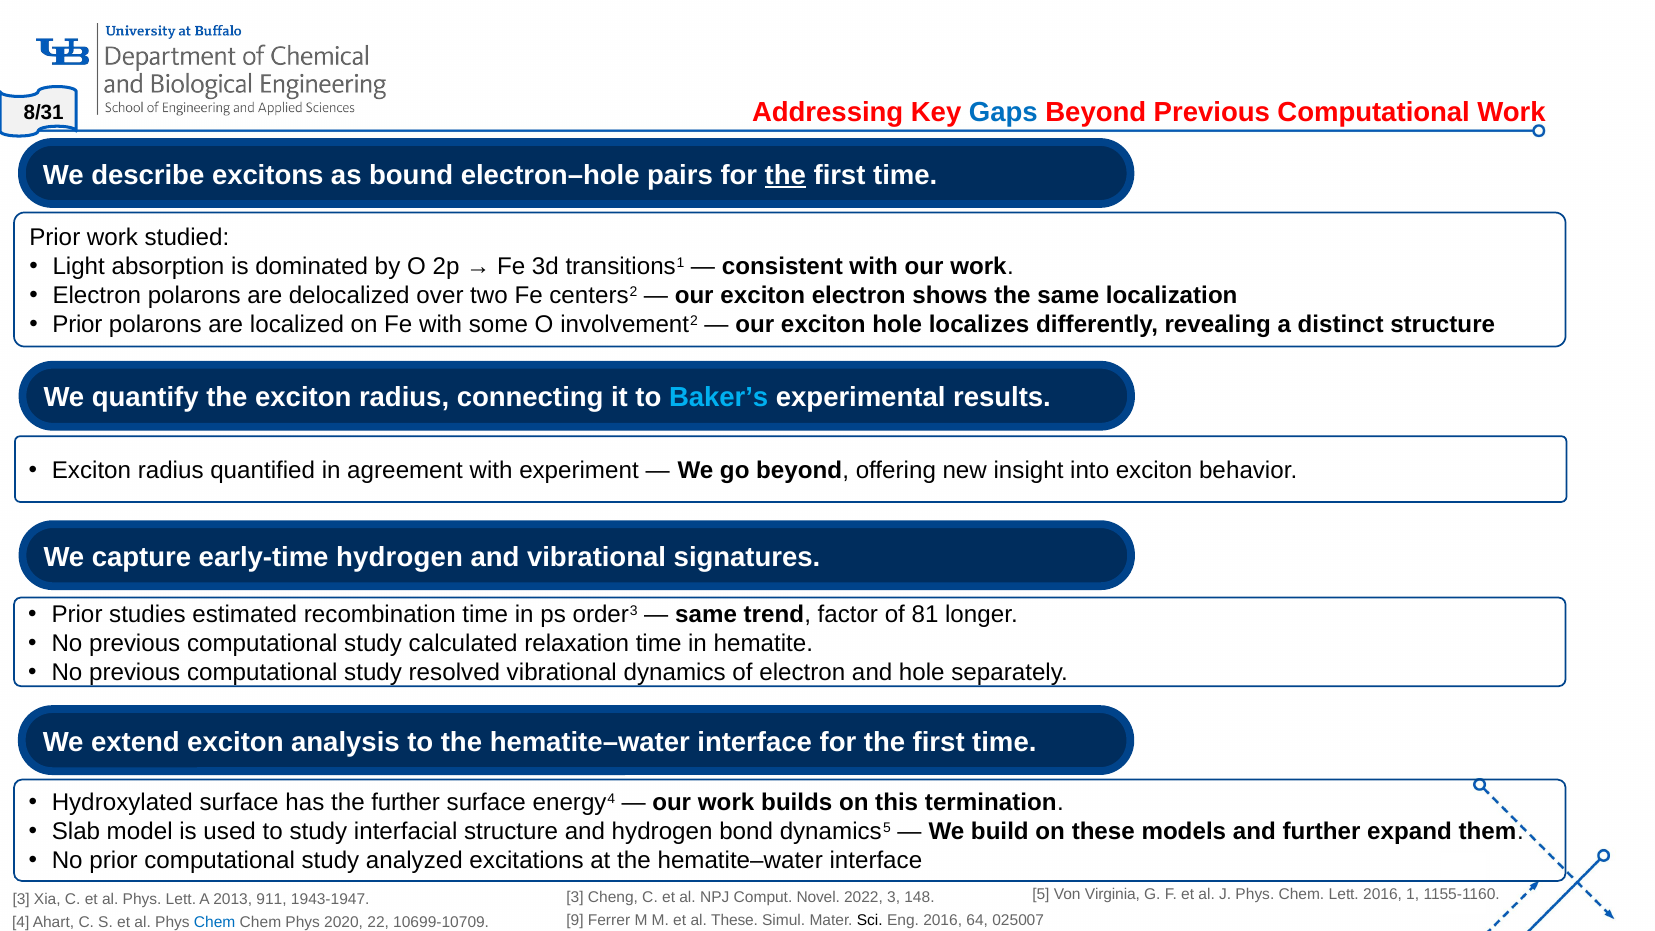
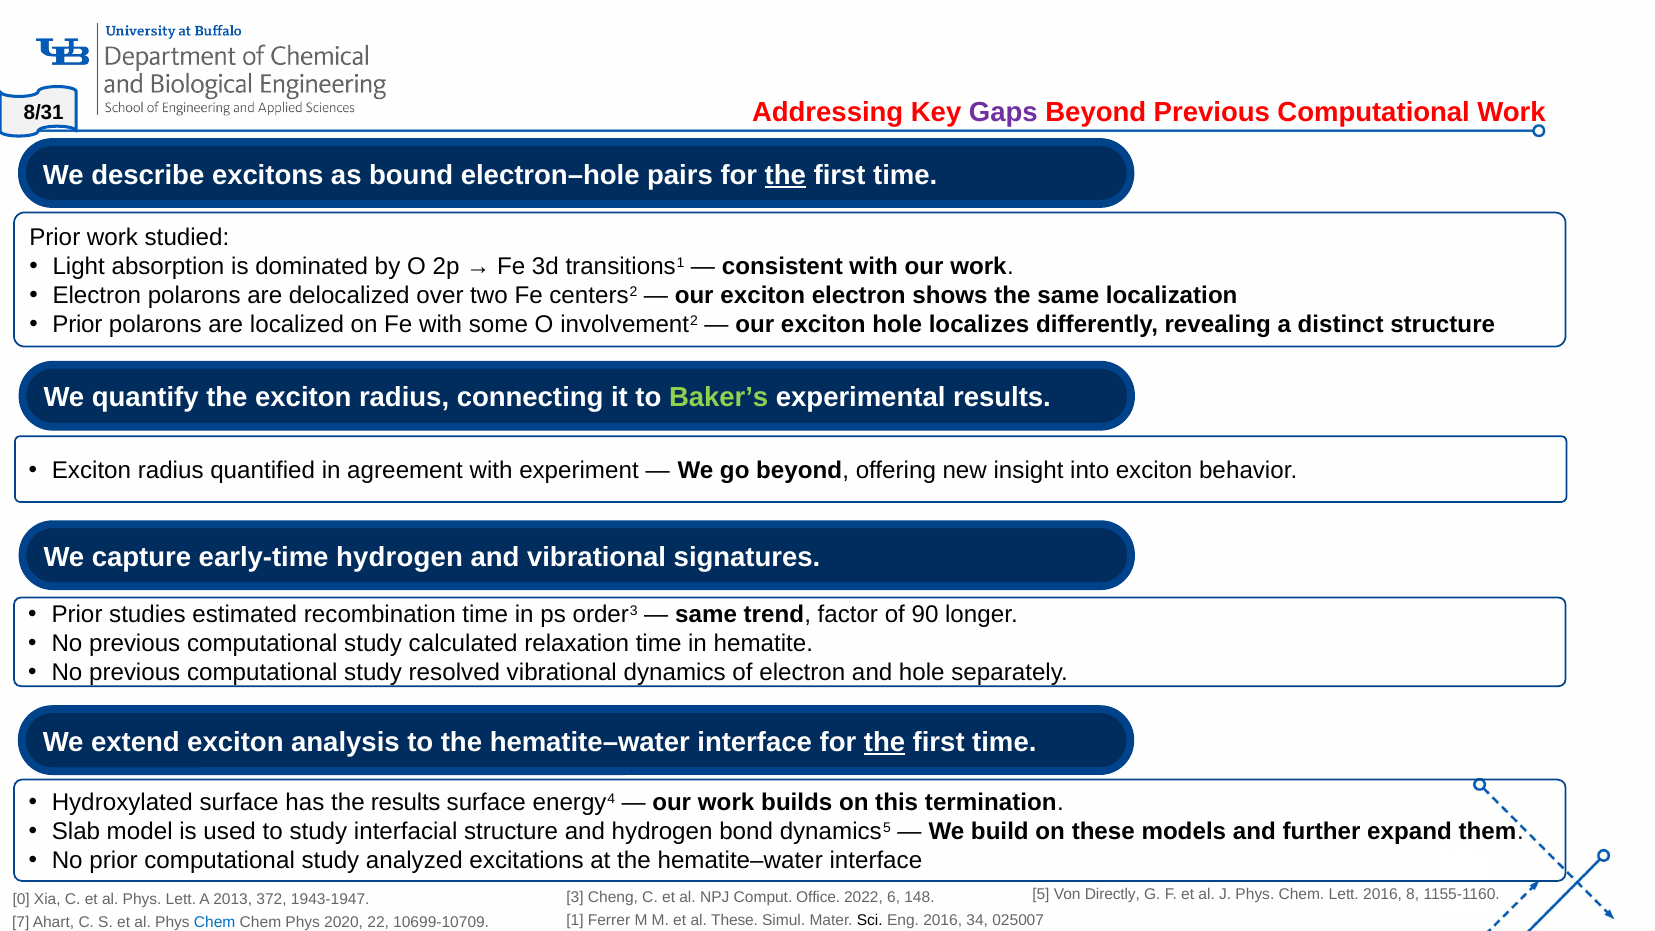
Gaps colour: blue -> purple (1003, 112)
Baker’s colour: light blue -> light green (719, 398)
81: 81 -> 90 (925, 615)
the underline: none -> present (885, 742)
the further: further -> results (406, 803)
Virginia: Virginia -> Directly (1112, 894)
2016 1: 1 -> 8 (1413, 894)
3: 3 -> 0 (21, 899)
911: 911 -> 372 (271, 899)
Novel: Novel -> Office (818, 897)
2022 3: 3 -> 6 (894, 897)
9: 9 -> 1 (575, 920)
64: 64 -> 34 (977, 920)
4: 4 -> 7 (21, 922)
